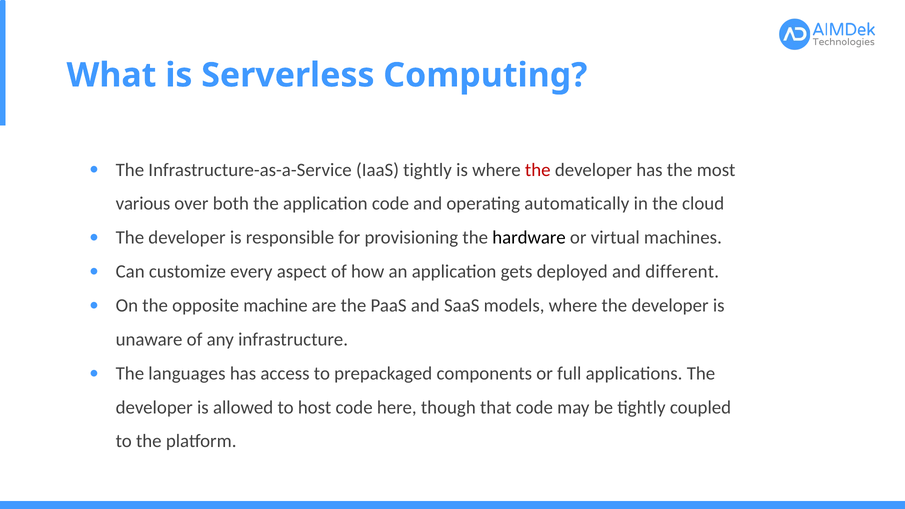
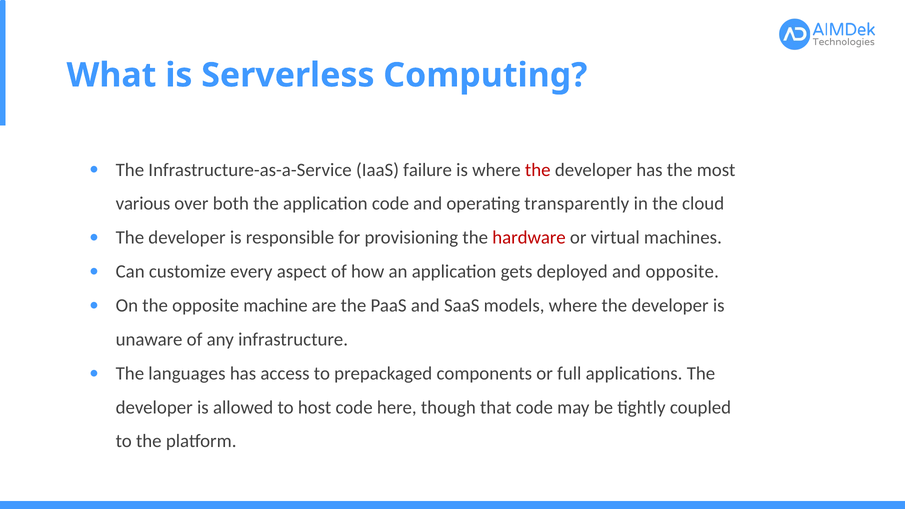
IaaS tightly: tightly -> failure (428, 170)
automatically: automatically -> transparently (577, 204)
hardware colour: black -> red (529, 238)
and different: different -> opposite (682, 272)
